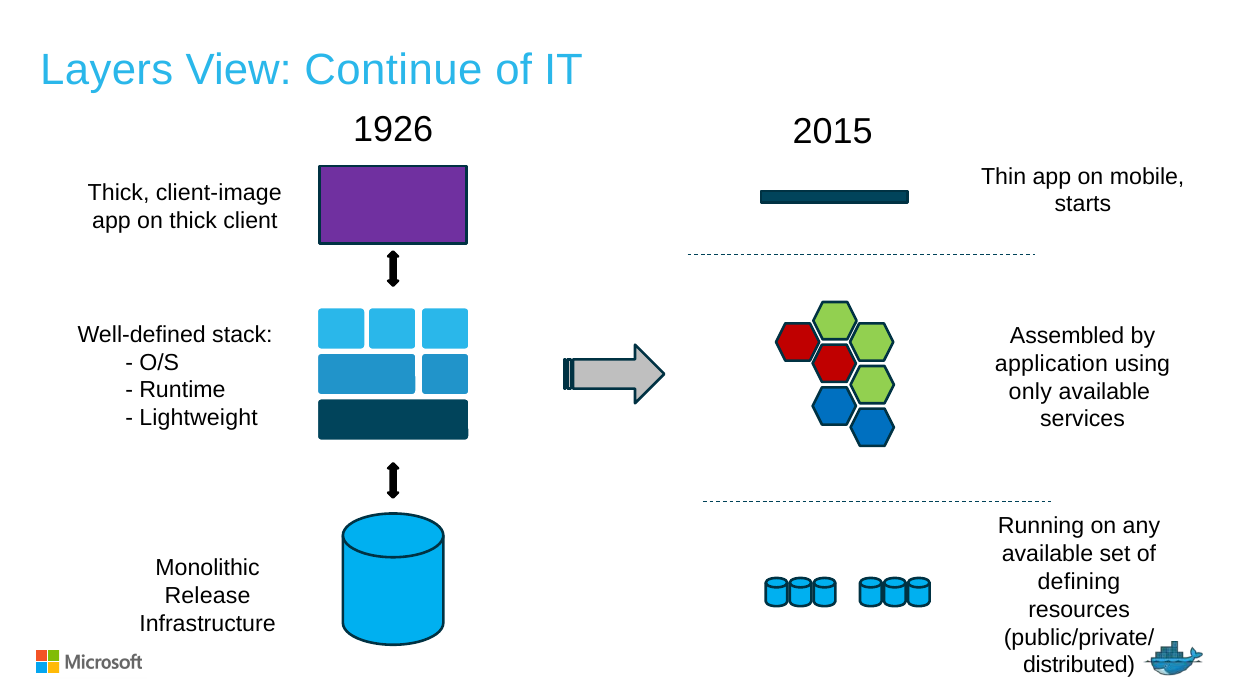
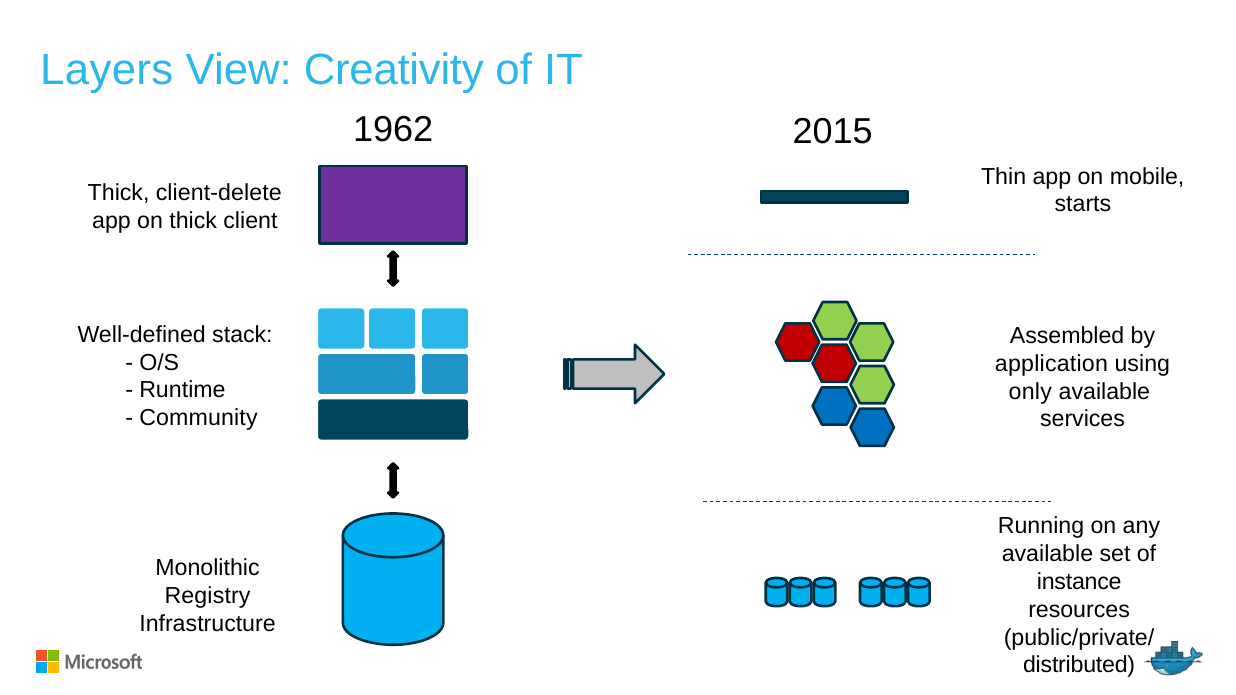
Continue: Continue -> Creativity (394, 70)
1926: 1926 -> 1962 (393, 129)
client-image: client-image -> client-delete (219, 193)
Lightweight: Lightweight -> Community (198, 418)
defining: defining -> instance (1079, 582)
Release: Release -> Registry (208, 596)
